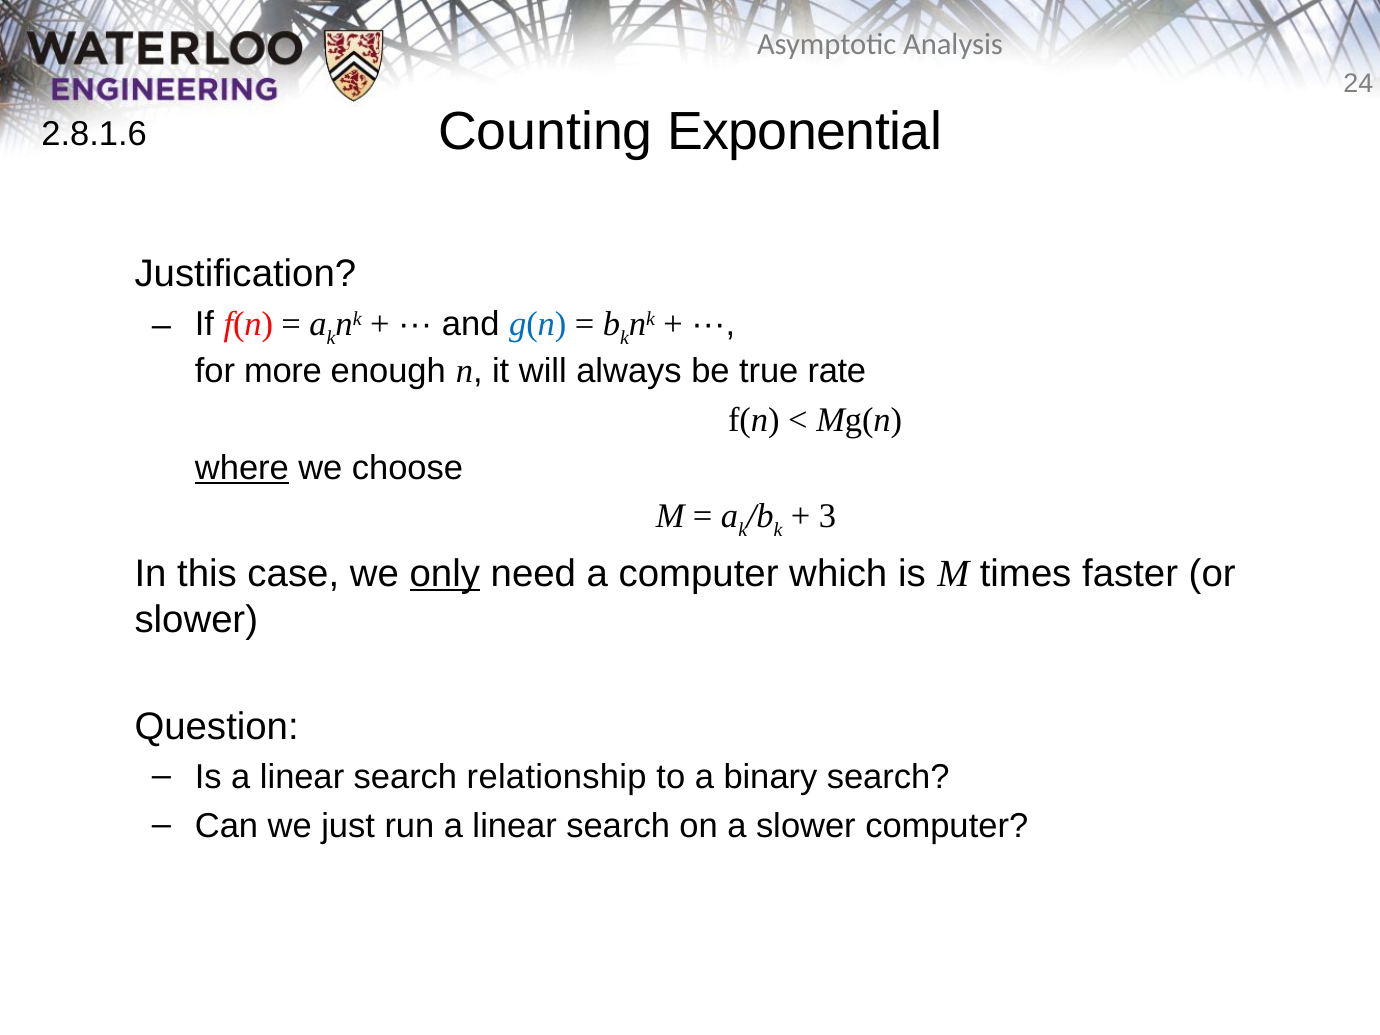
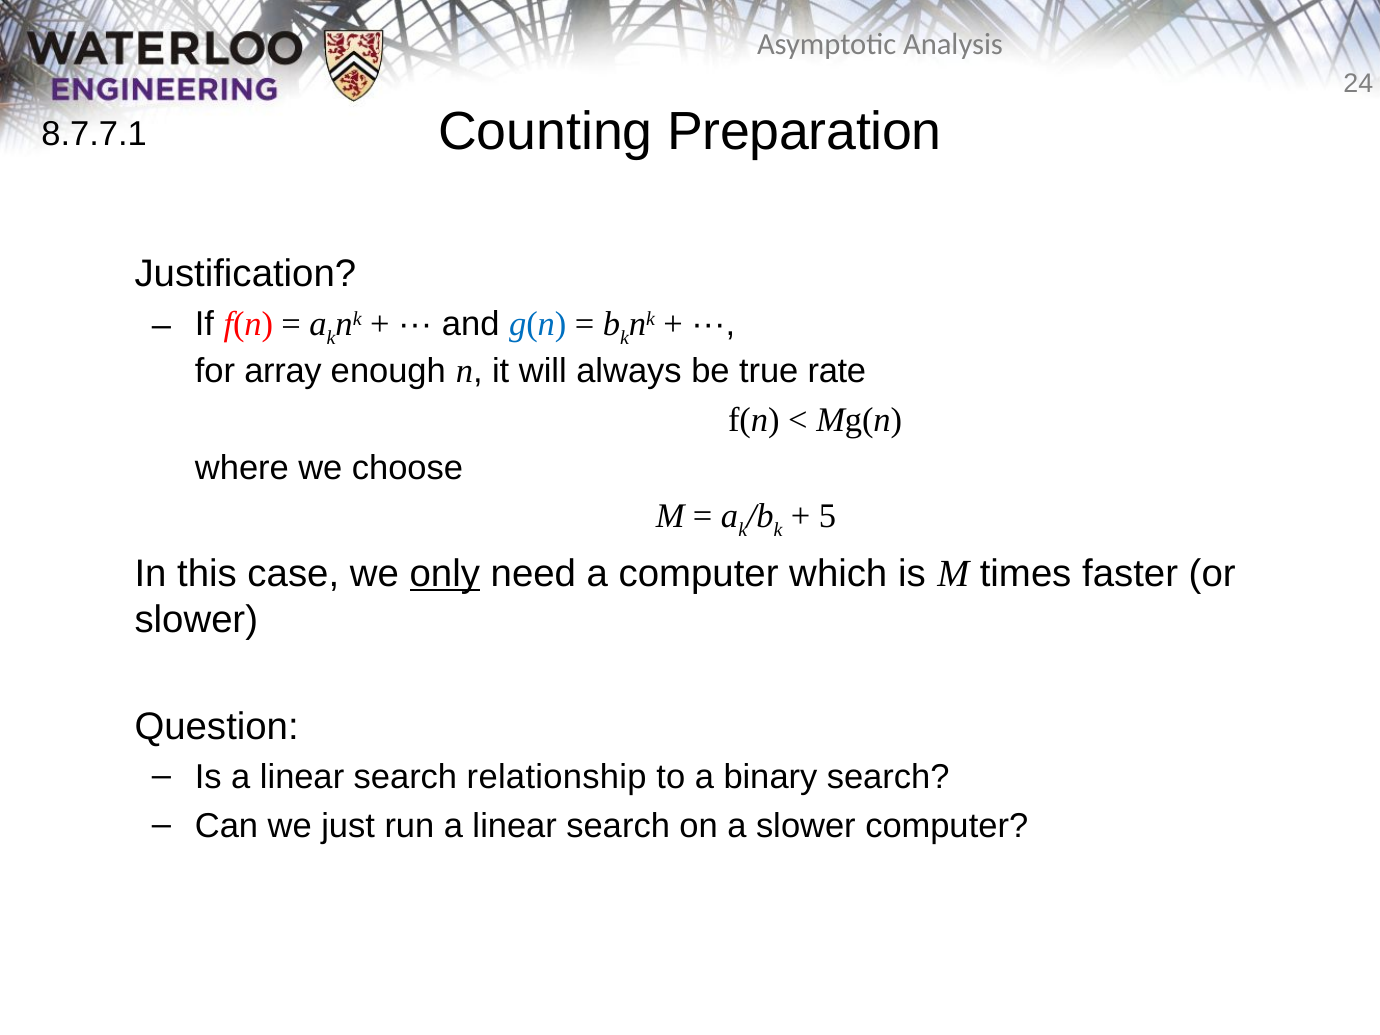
Exponential: Exponential -> Preparation (805, 131)
2.8.1.6: 2.8.1.6 -> 8.7.7.1 (94, 134)
more: more -> array (283, 371)
where underline: present -> none (242, 468)
3: 3 -> 5 (828, 516)
